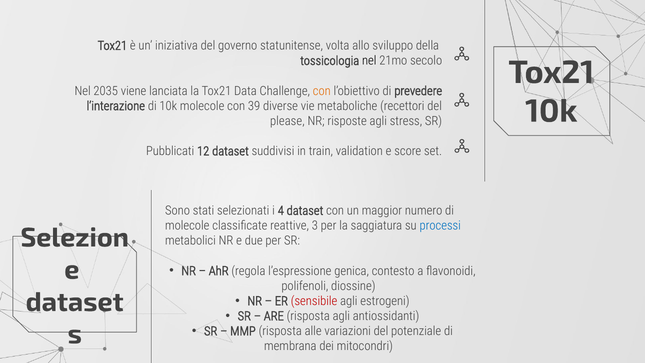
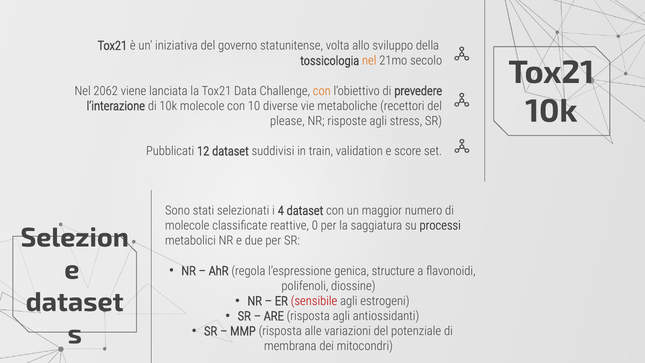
nel colour: black -> orange (369, 61)
2035: 2035 -> 2062 (106, 91)
39: 39 -> 10 (254, 106)
3: 3 -> 0 (315, 226)
processi colour: blue -> black (440, 226)
contesto: contesto -> structure (393, 271)
